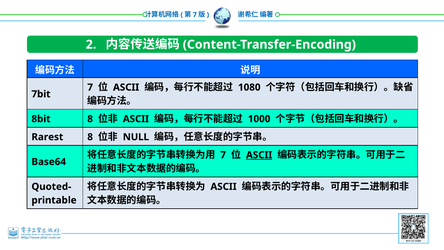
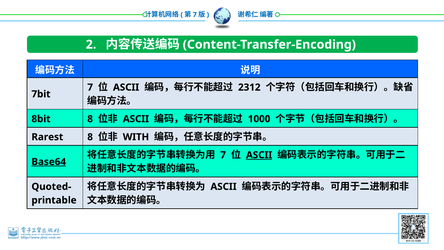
1080: 1080 -> 2312 (249, 87)
NULL: NULL -> WITH (136, 137)
Base64 underline: none -> present (49, 162)
